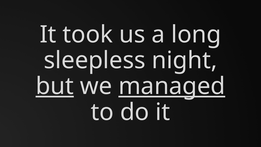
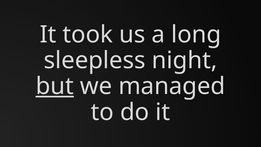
managed underline: present -> none (172, 86)
